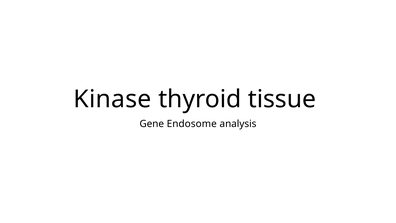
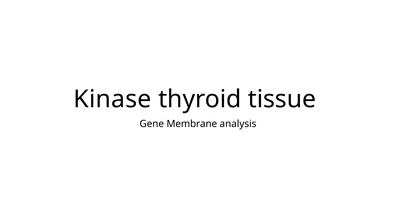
Endosome: Endosome -> Membrane (192, 124)
